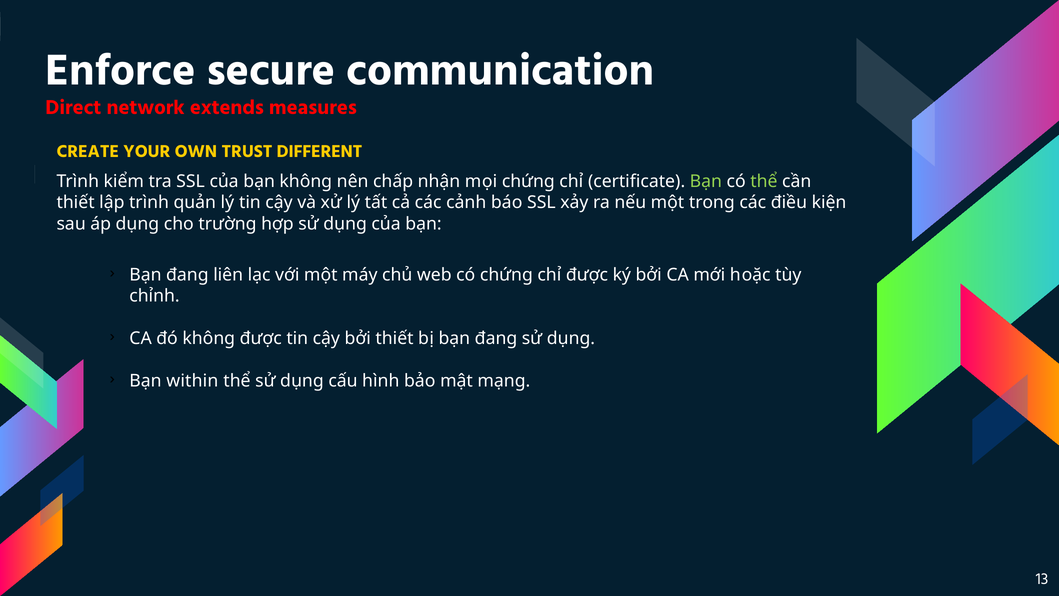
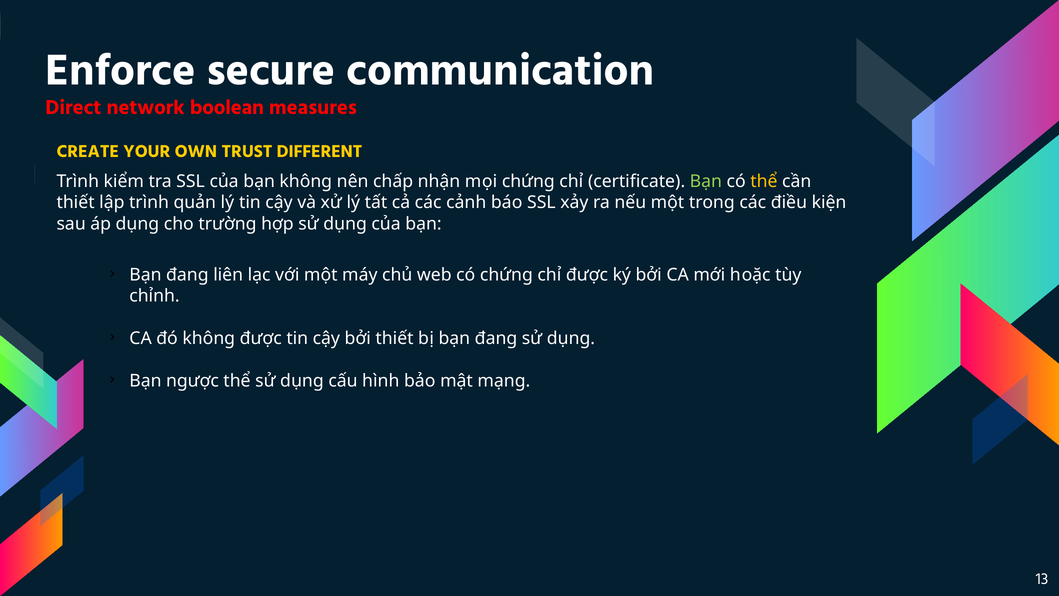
extends: extends -> boolean (227, 107)
thể colour: light green -> yellow (764, 181)
within: within -> ngược (192, 381)
